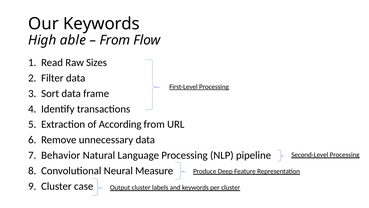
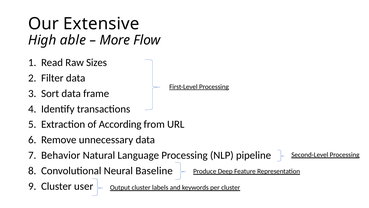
Our Keywords: Keywords -> Extensive (101, 24)
From: From -> More (115, 40)
Measure: Measure -> Baseline (154, 171)
case: case -> user (84, 186)
